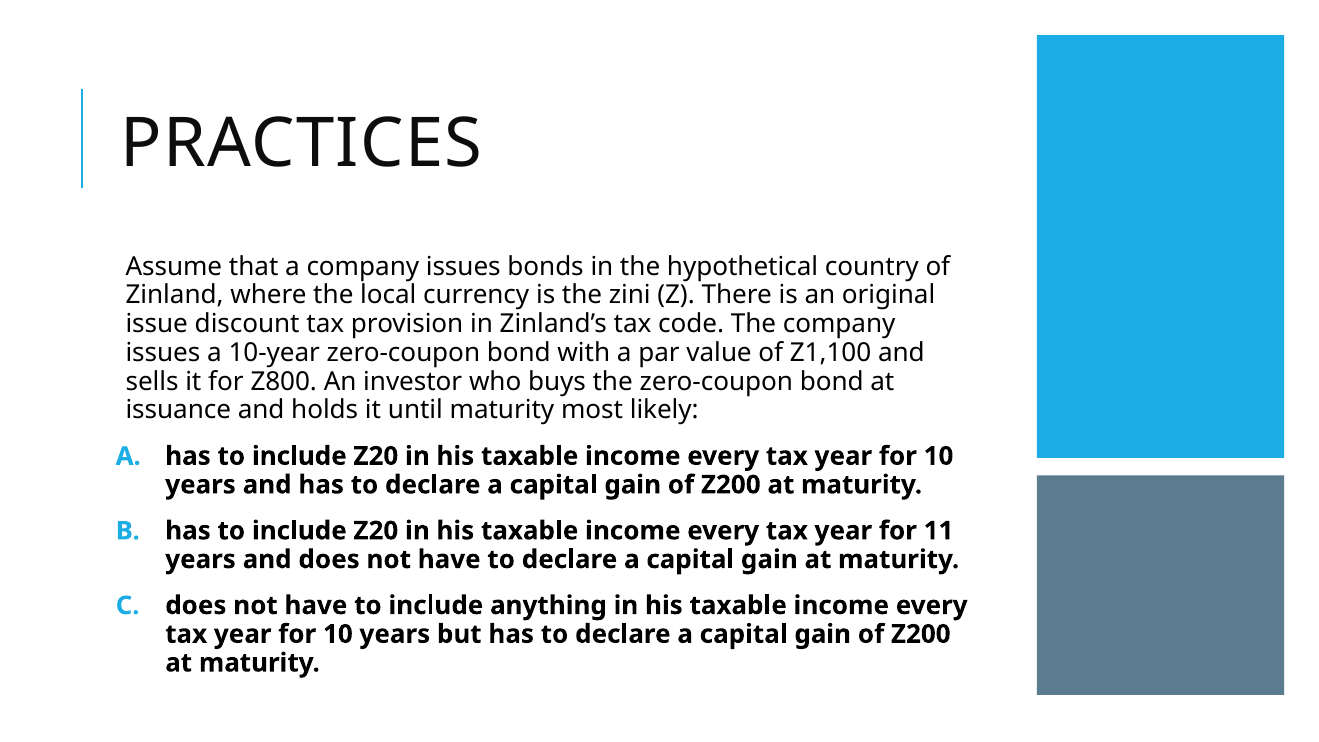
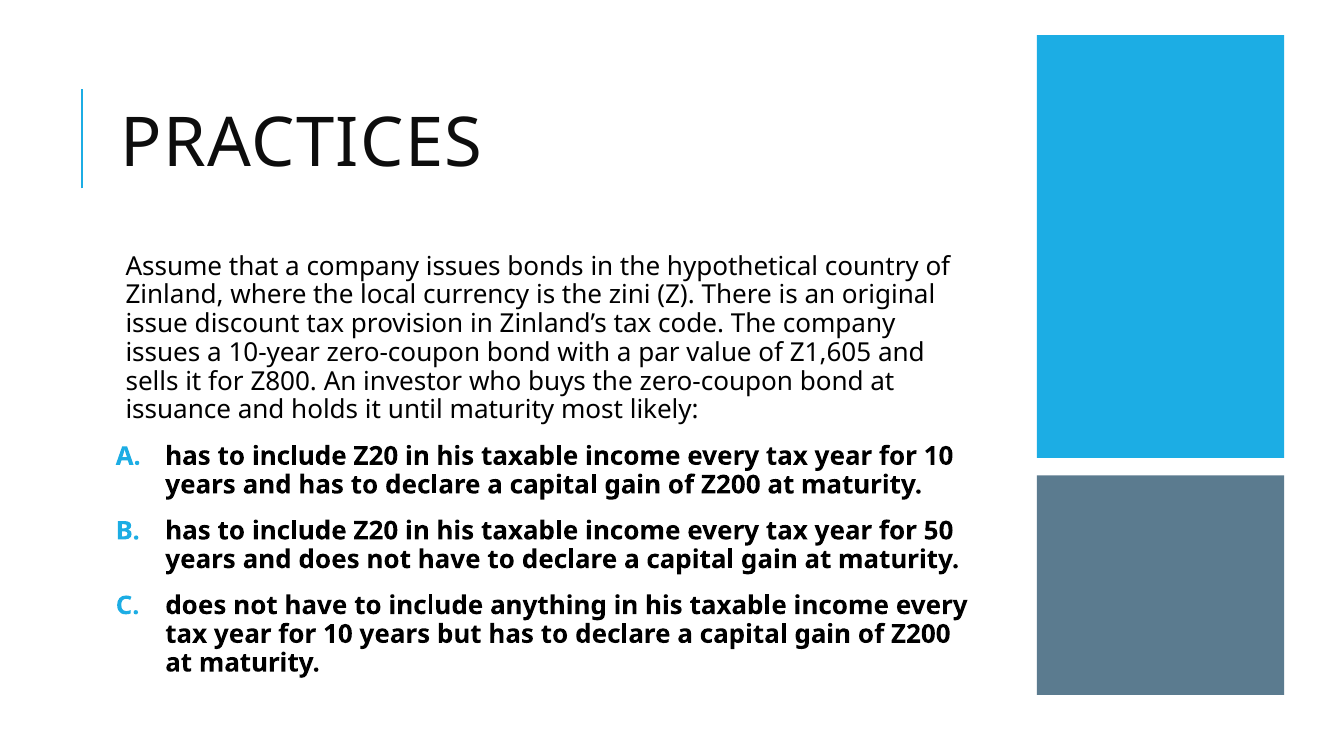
Z1,100: Z1,100 -> Z1,605 (831, 353)
11: 11 -> 50 (939, 531)
